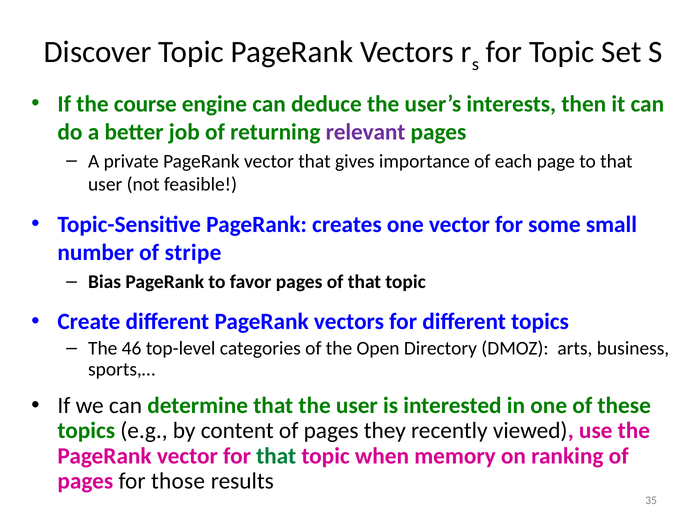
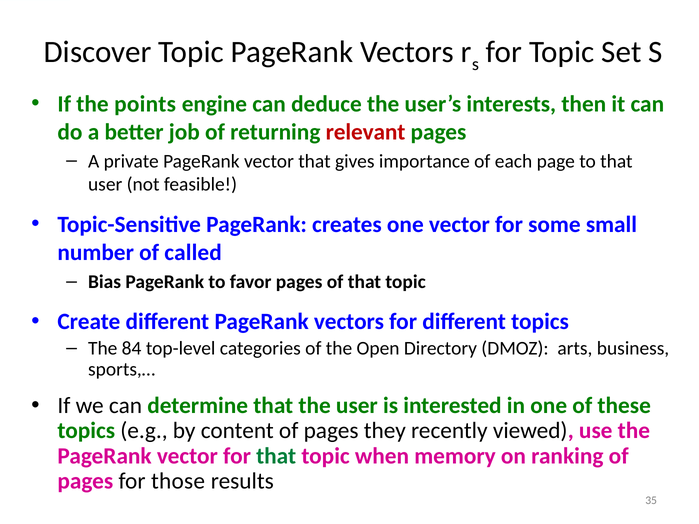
course: course -> points (145, 104)
relevant colour: purple -> red (366, 132)
stripe: stripe -> called (193, 253)
46: 46 -> 84 (132, 348)
